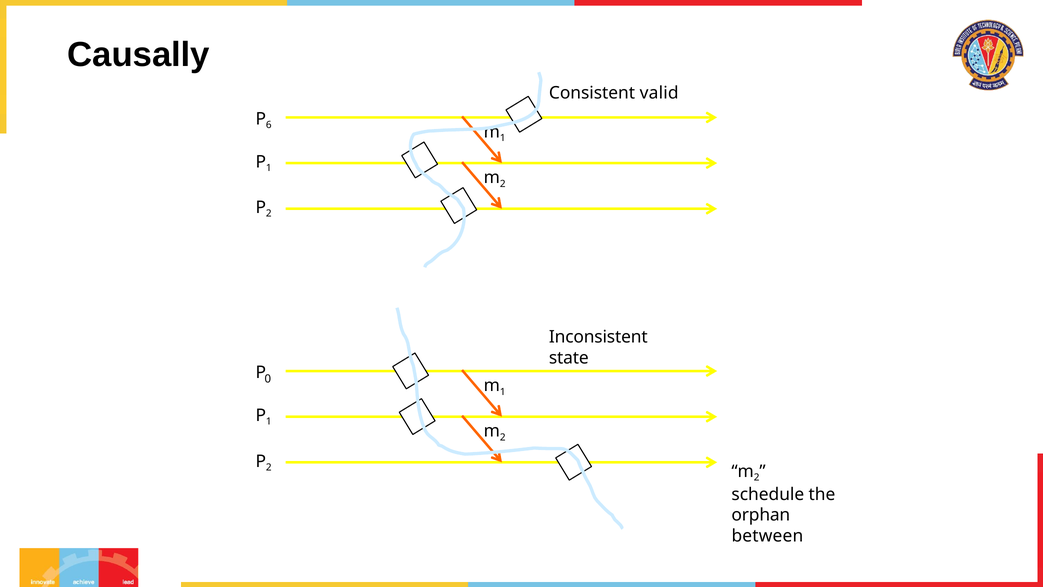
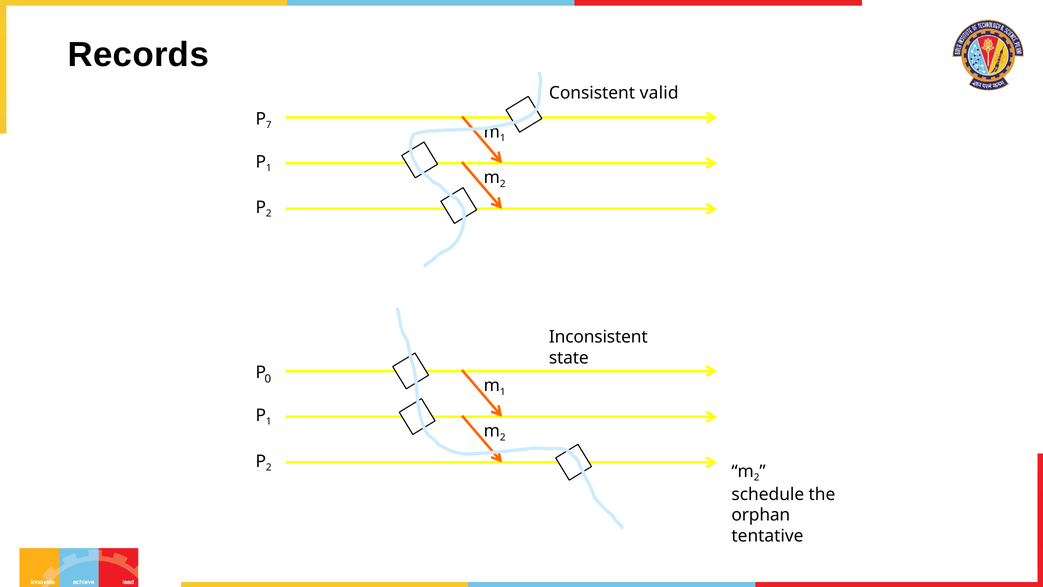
Causally: Causally -> Records (138, 55)
6: 6 -> 7 (269, 125)
between: between -> tentative (767, 536)
